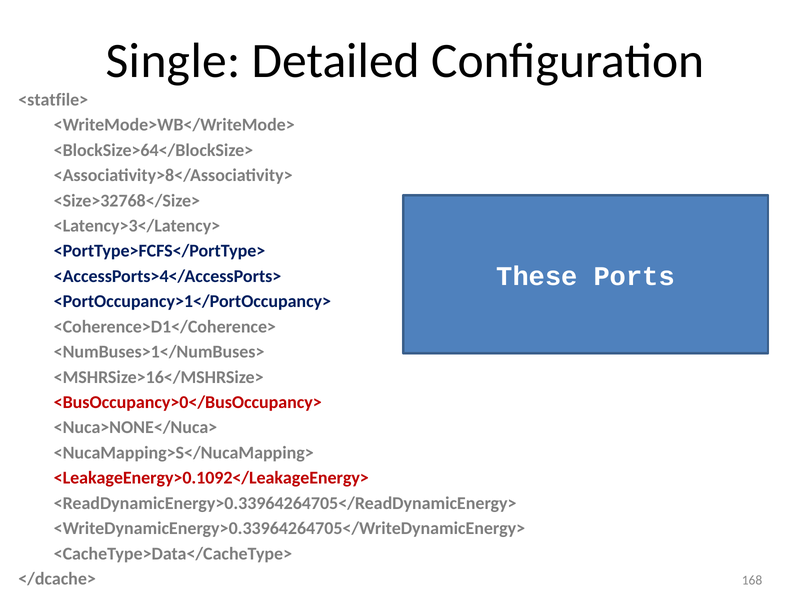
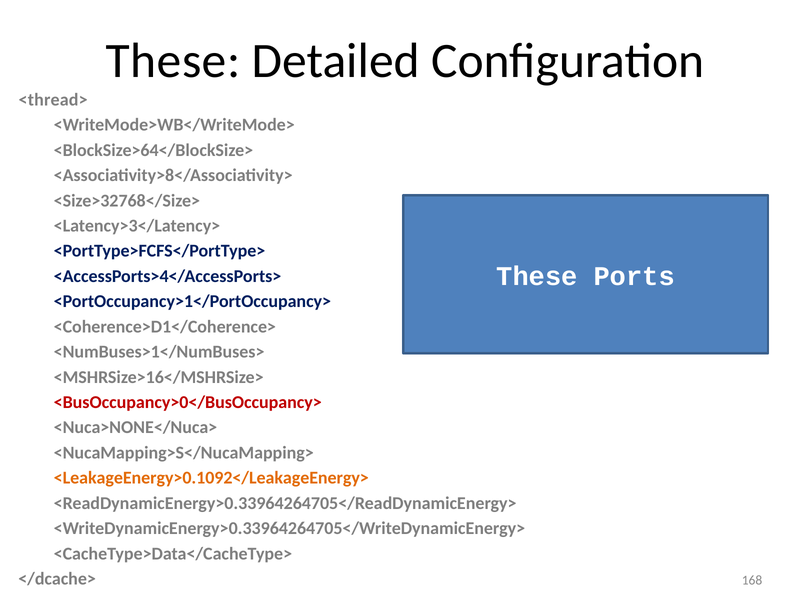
Single: Single -> These (173, 61)
<statfile>: <statfile> -> <thread> (53, 100)
<LeakageEnergy>0.1092</LeakageEnergy> colour: red -> orange (211, 478)
